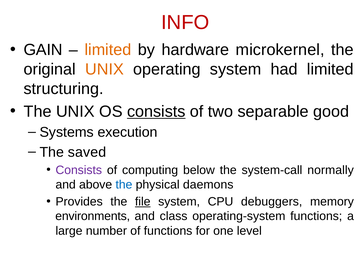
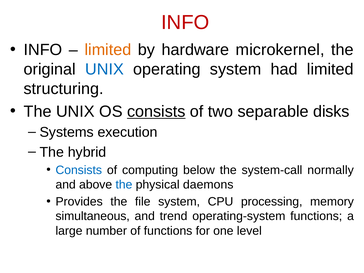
GAIN: GAIN -> INFO (43, 50)
UNIX colour: orange -> blue (104, 69)
good: good -> disks (331, 111)
saved: saved -> hybrid (87, 152)
Consists colour: purple -> blue (79, 170)
file underline: present -> none (143, 202)
debuggers: debuggers -> processing (272, 202)
environments: environments -> simultaneous (93, 216)
class: class -> trend (174, 216)
